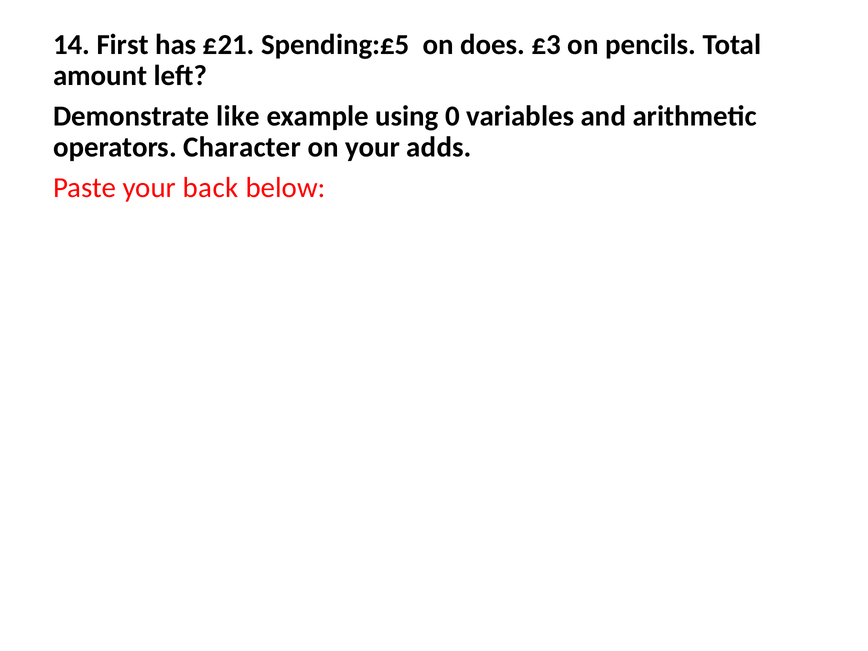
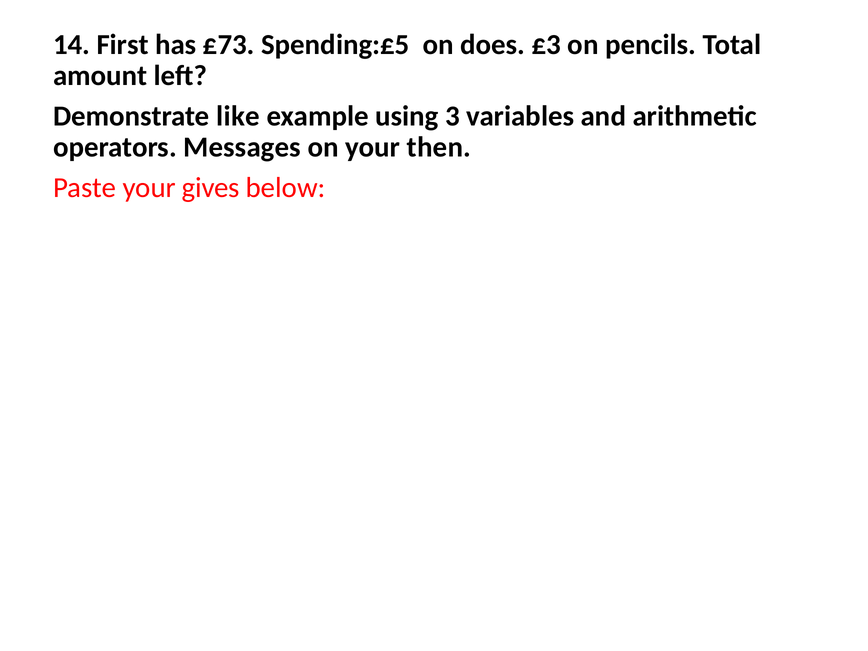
£21: £21 -> £73 (229, 45)
0: 0 -> 3 (453, 116)
Character: Character -> Messages (242, 147)
adds: adds -> then (439, 147)
back: back -> gives (211, 188)
